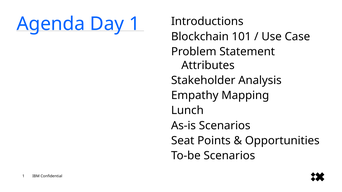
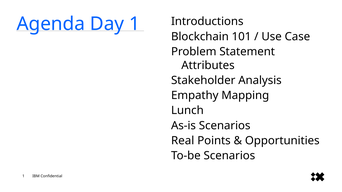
Seat: Seat -> Real (183, 141)
